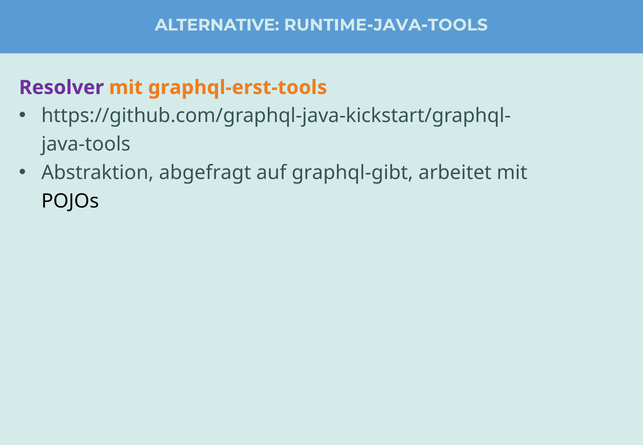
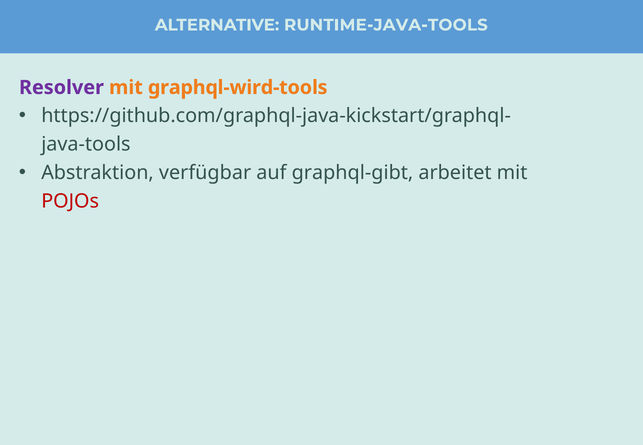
graphql-erst-tools: graphql-erst-tools -> graphql-wird-tools (238, 88)
abgefragt: abgefragt -> verfügbar (205, 173)
POJOs colour: black -> red (70, 201)
